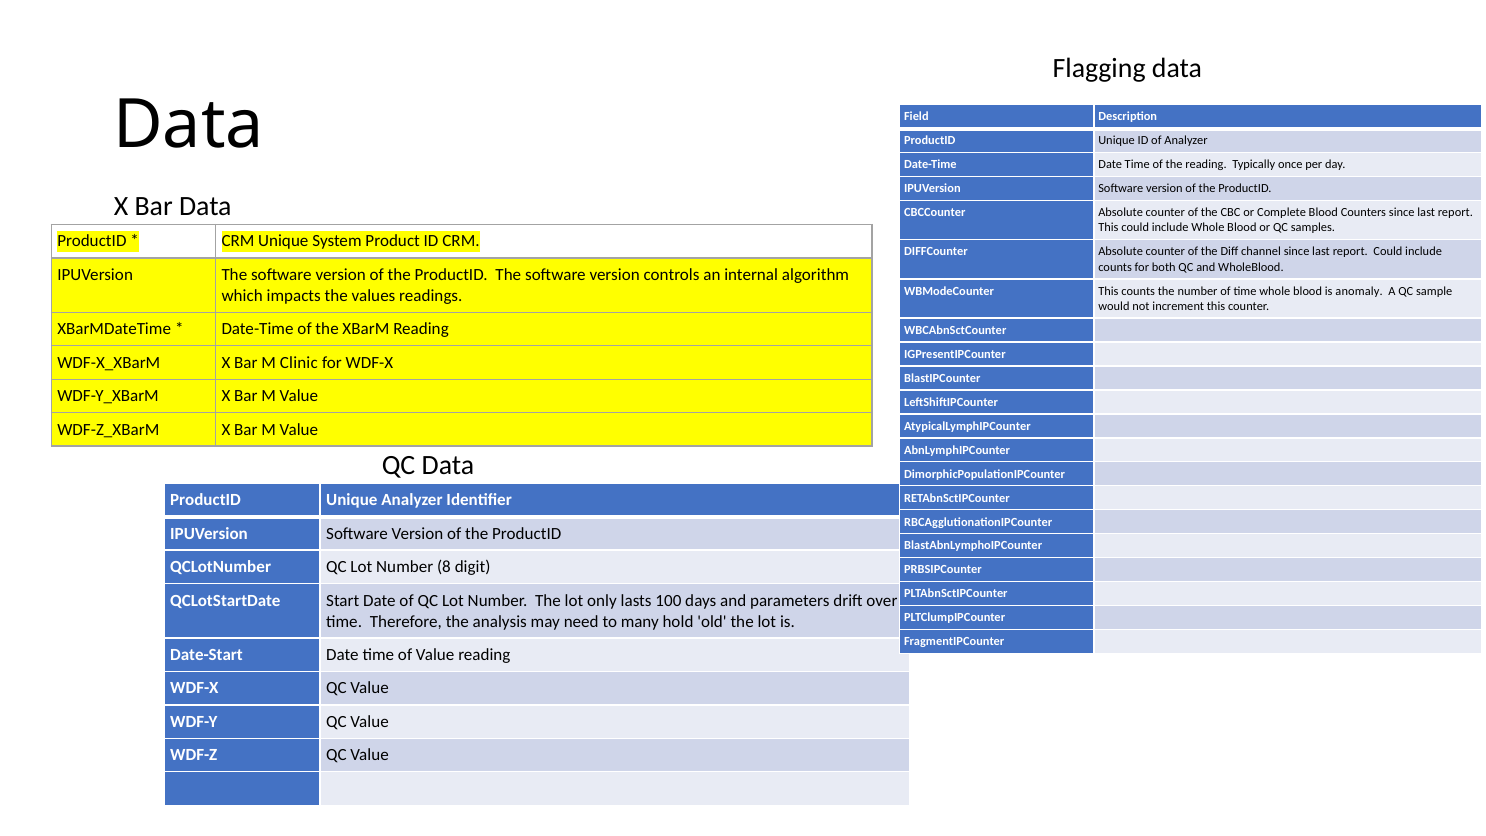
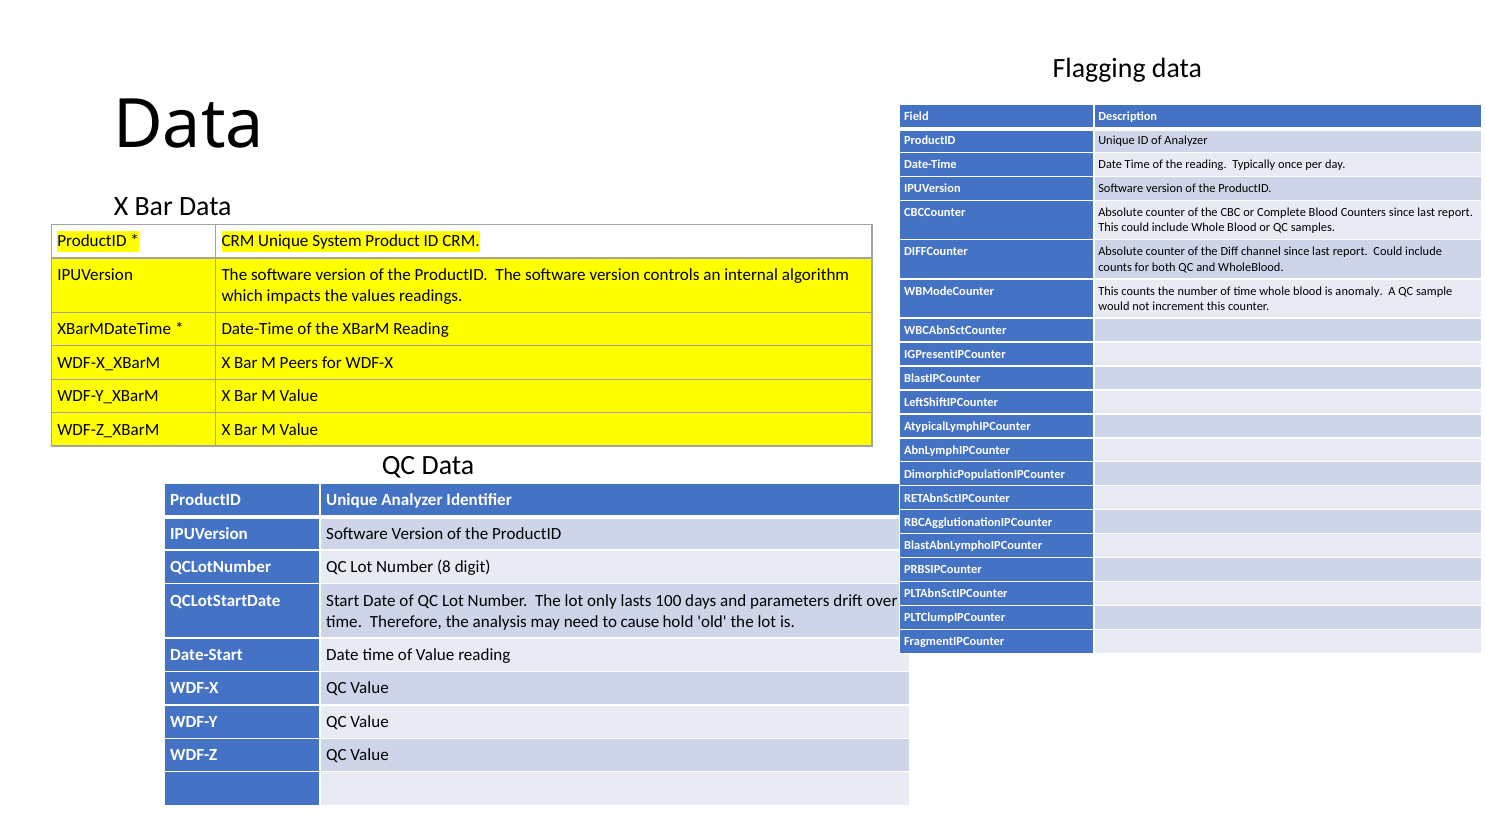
Clinic: Clinic -> Peers (299, 363)
many: many -> cause (640, 621)
